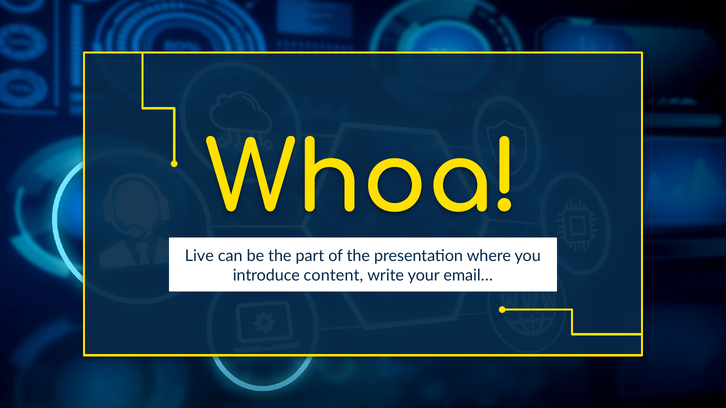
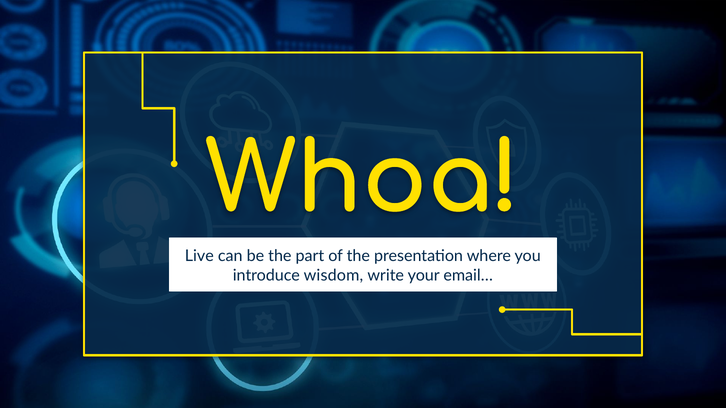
content: content -> wisdom (333, 276)
